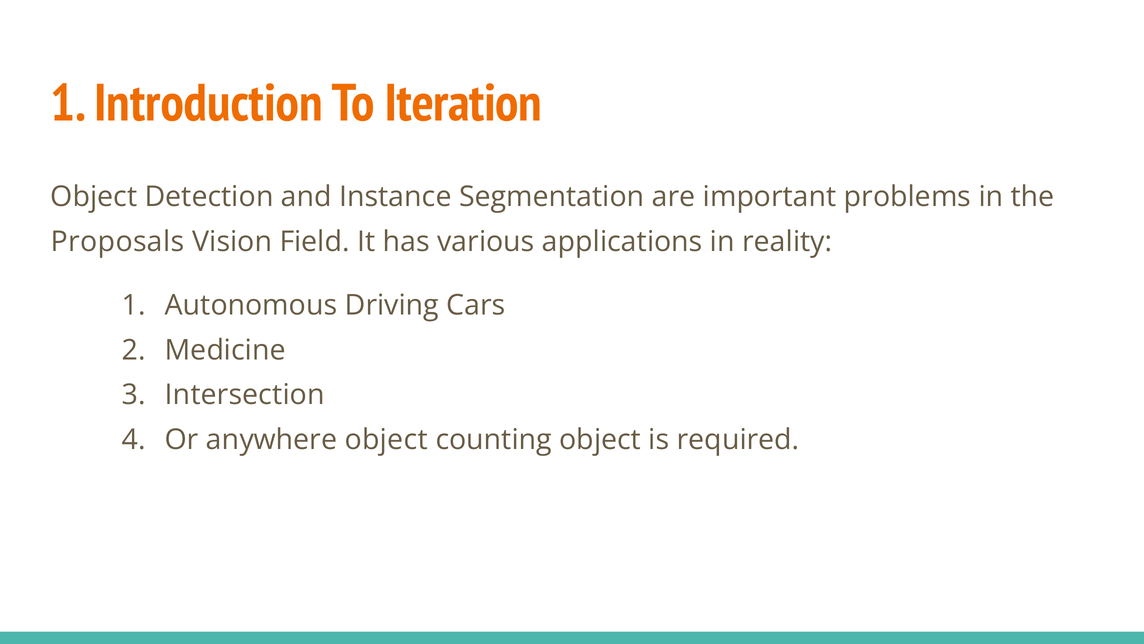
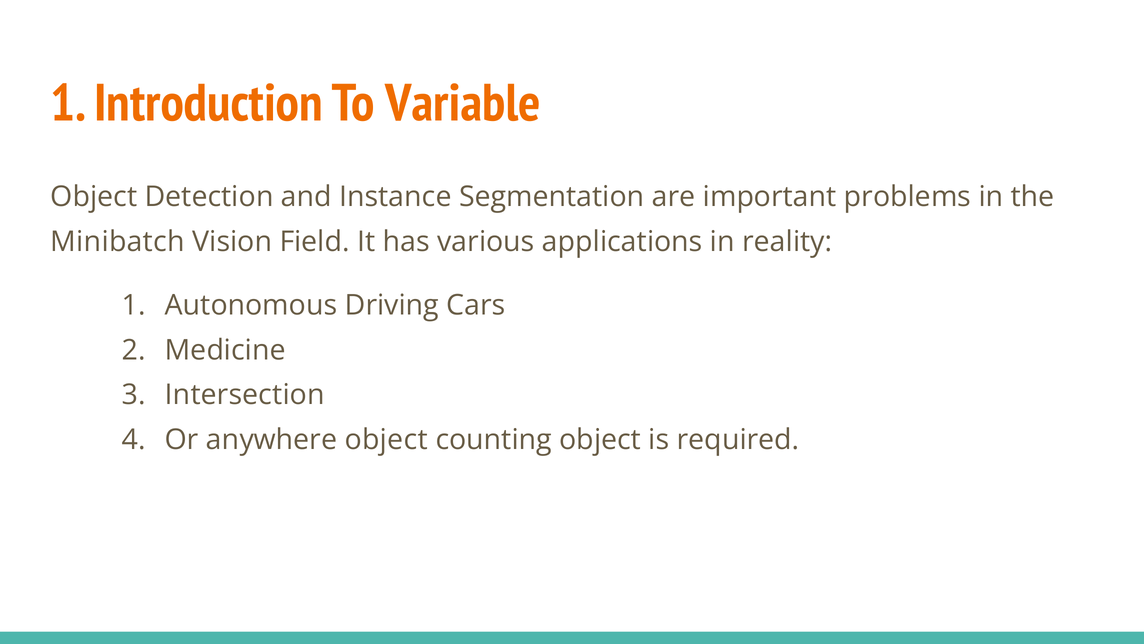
Iteration: Iteration -> Variable (463, 103)
Proposals: Proposals -> Minibatch (118, 241)
